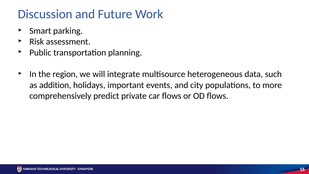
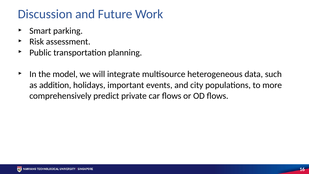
region: region -> model (65, 74)
